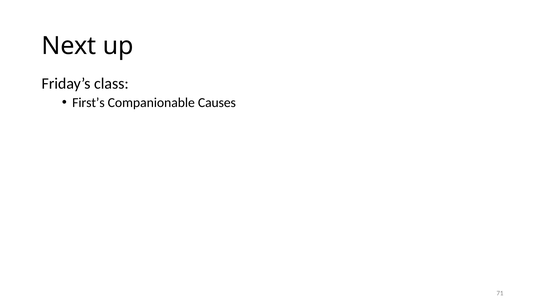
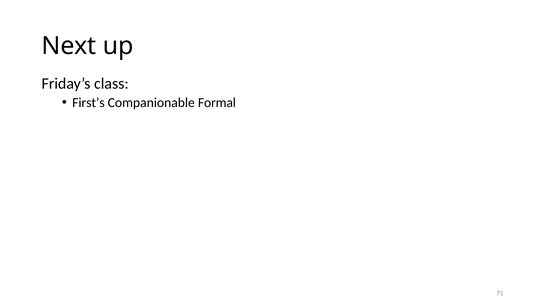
Causes: Causes -> Formal (217, 102)
